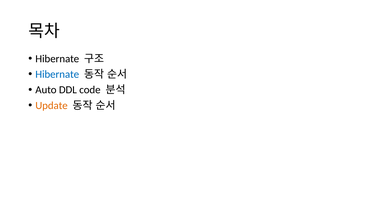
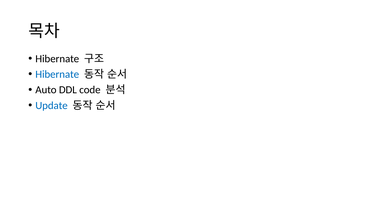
Update colour: orange -> blue (52, 106)
